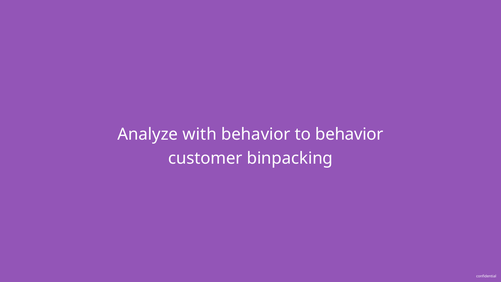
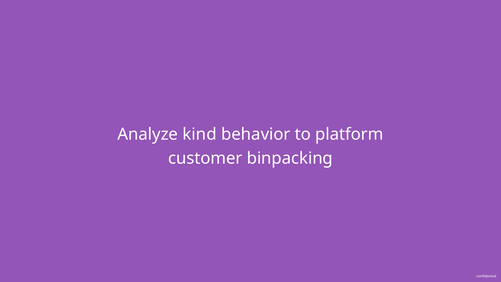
with: with -> kind (200, 134)
to behavior: behavior -> platform (349, 134)
